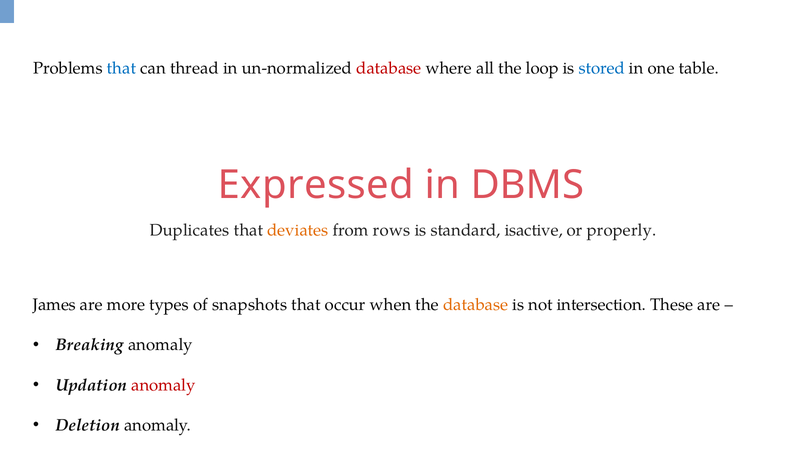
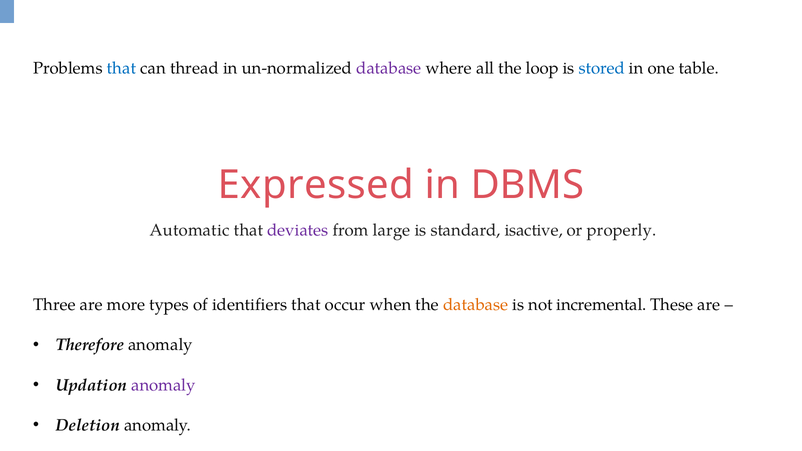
database colour: red -> purple (389, 68)
Duplicates: Duplicates -> Automatic (190, 230)
deviates colour: orange -> purple (298, 230)
rows: rows -> large (392, 230)
James: James -> Three (54, 305)
snapshots: snapshots -> identifiers (250, 305)
intersection: intersection -> incremental (601, 305)
Breaking: Breaking -> Therefore (90, 345)
anomaly colour: red -> purple (163, 385)
